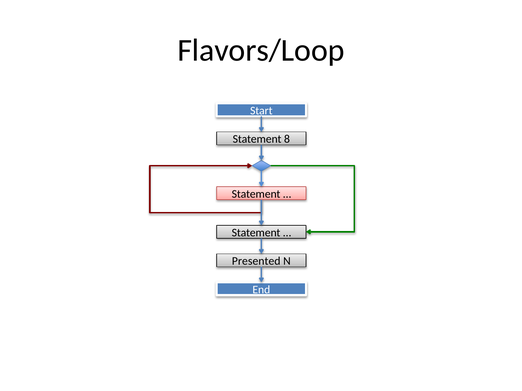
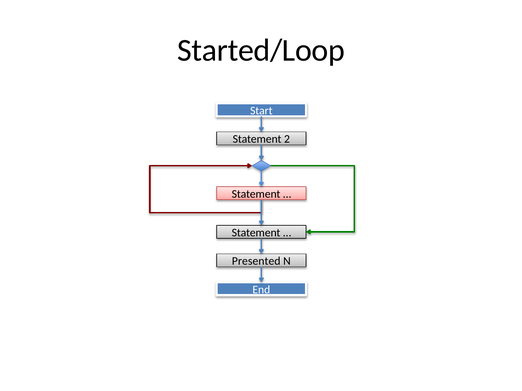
Flavors/Loop: Flavors/Loop -> Started/Loop (261, 51)
8: 8 -> 2 (287, 139)
